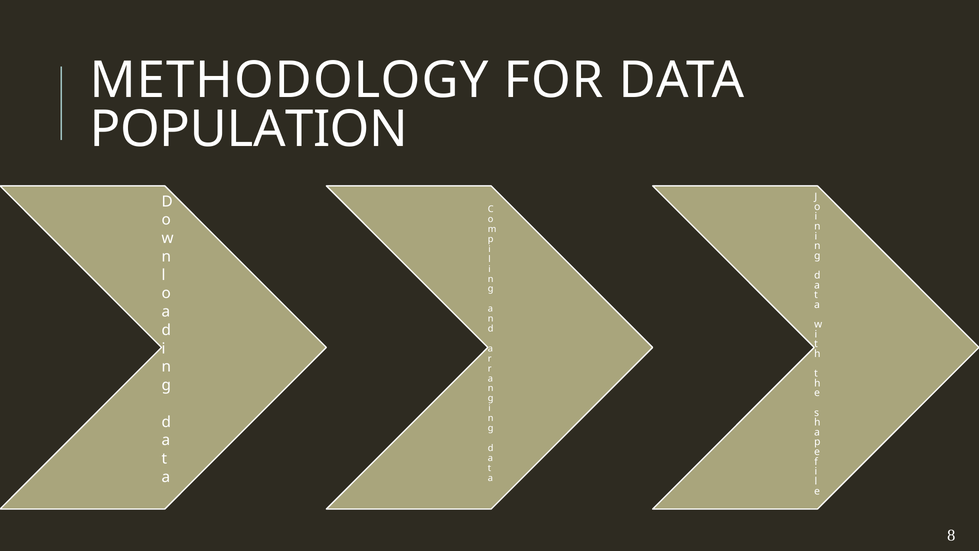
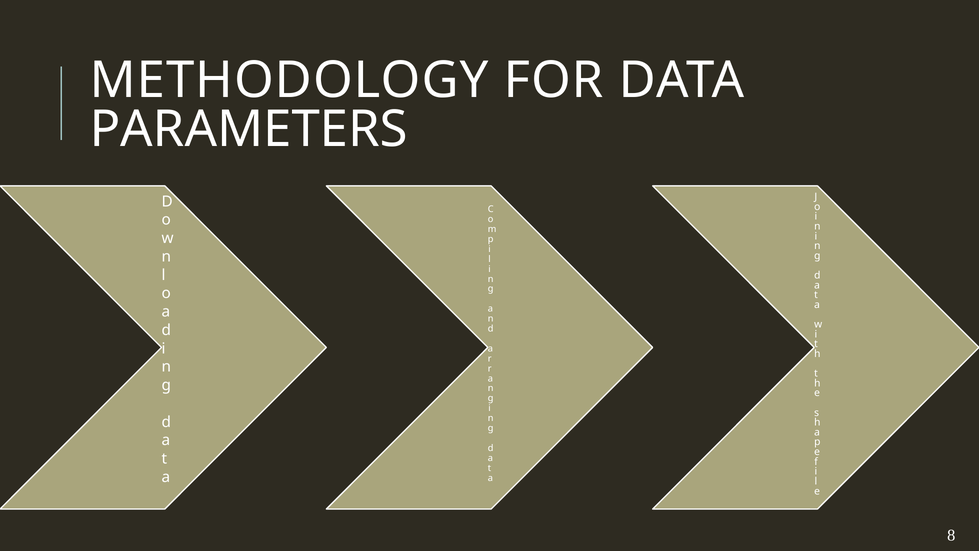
POPULATION: POPULATION -> PARAMETERS (249, 130)
